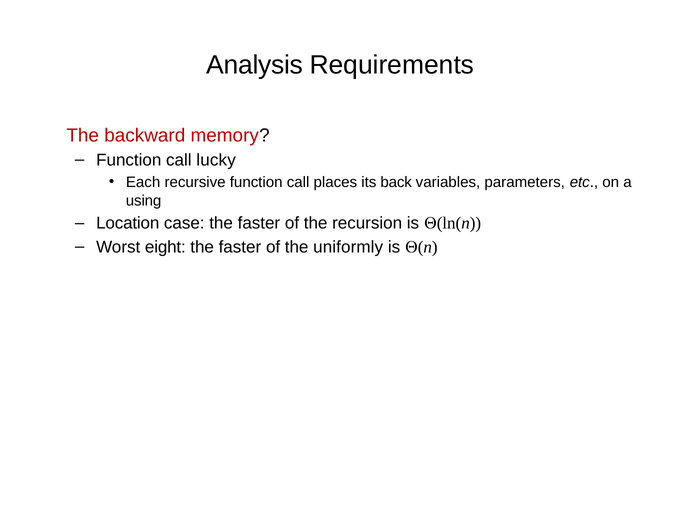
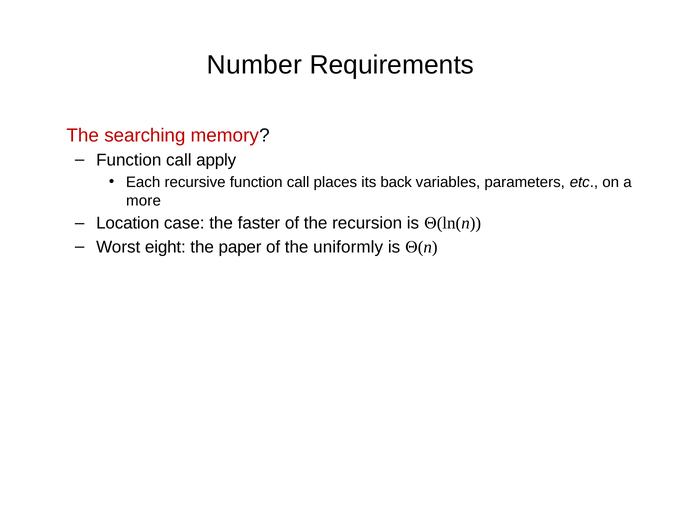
Analysis: Analysis -> Number (254, 65)
backward: backward -> searching (145, 135)
lucky: lucky -> apply (216, 160)
using: using -> more (143, 200)
faster: faster -> paper (240, 247)
